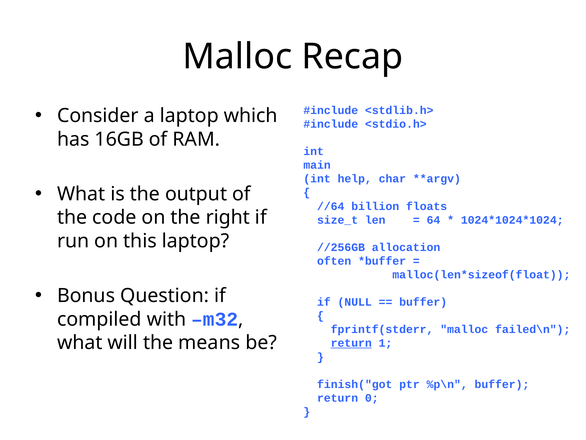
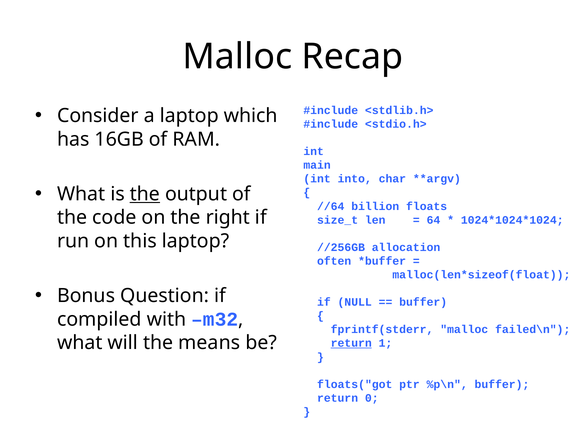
help: help -> into (355, 179)
the underline: none -> present (145, 194)
finish("got: finish("got -> floats("got (355, 384)
